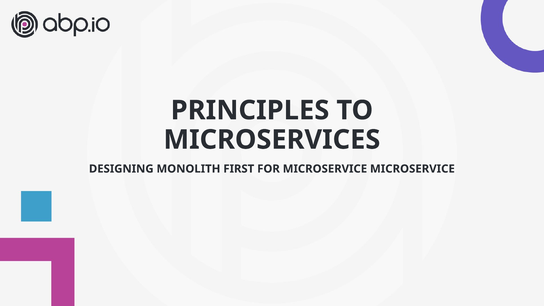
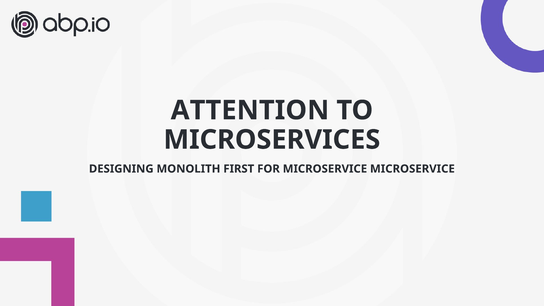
PRINCIPLES: PRINCIPLES -> ATTENTION (250, 110)
